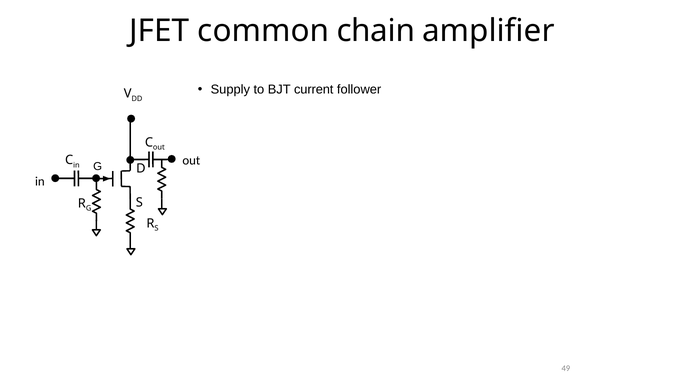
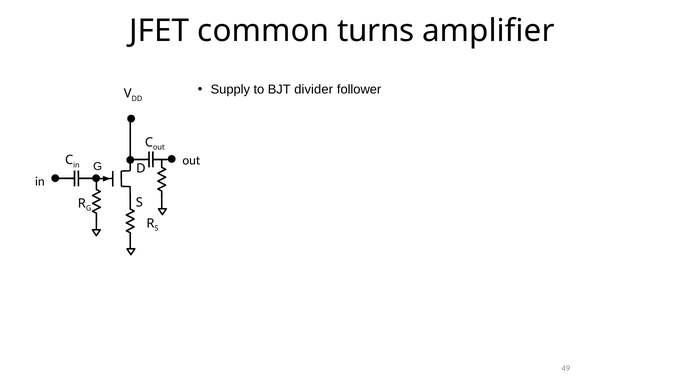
chain: chain -> turns (376, 31)
current: current -> divider (314, 90)
